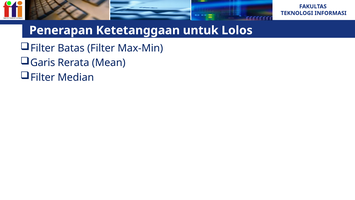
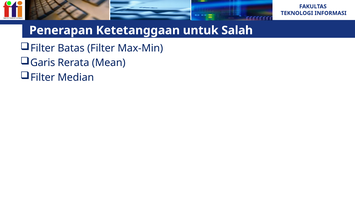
Lolos: Lolos -> Salah (237, 30)
